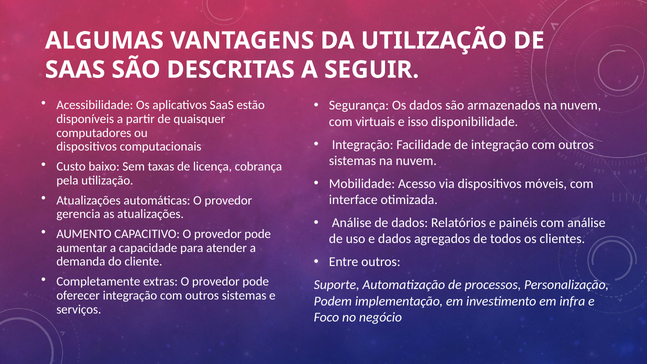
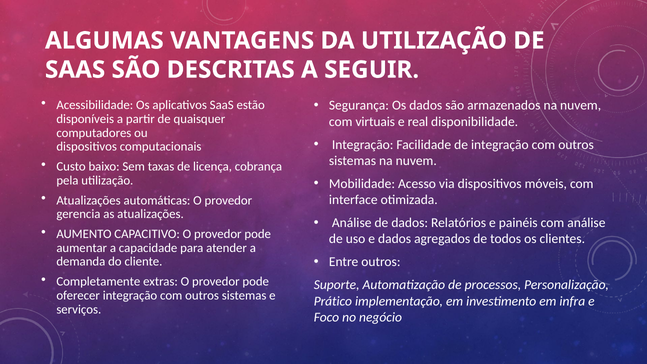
isso: isso -> real (418, 122)
Podem: Podem -> Prático (333, 301)
